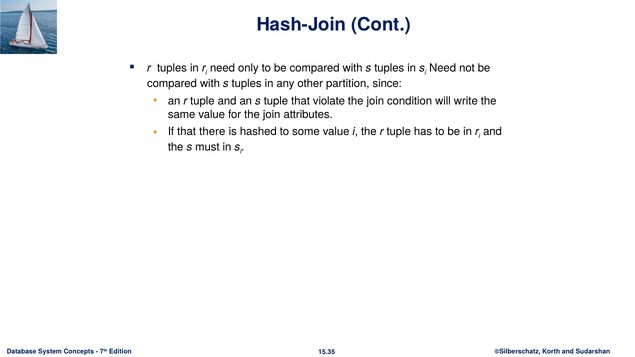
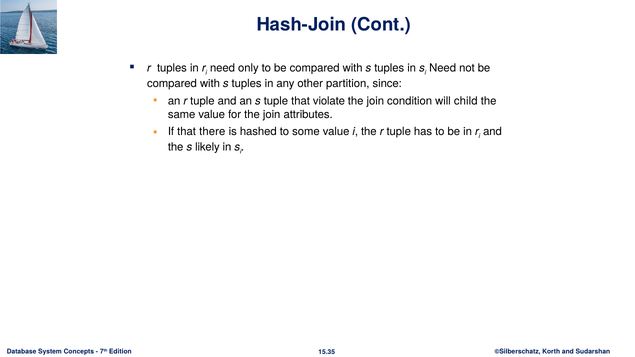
write: write -> child (466, 101)
must: must -> likely (207, 147)
